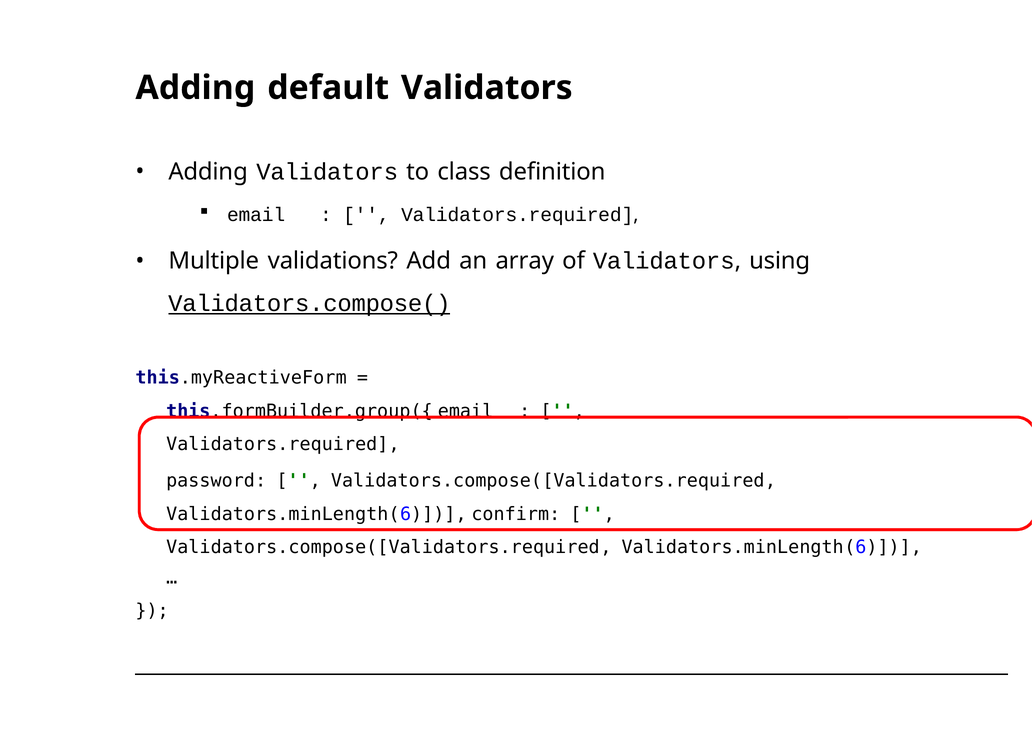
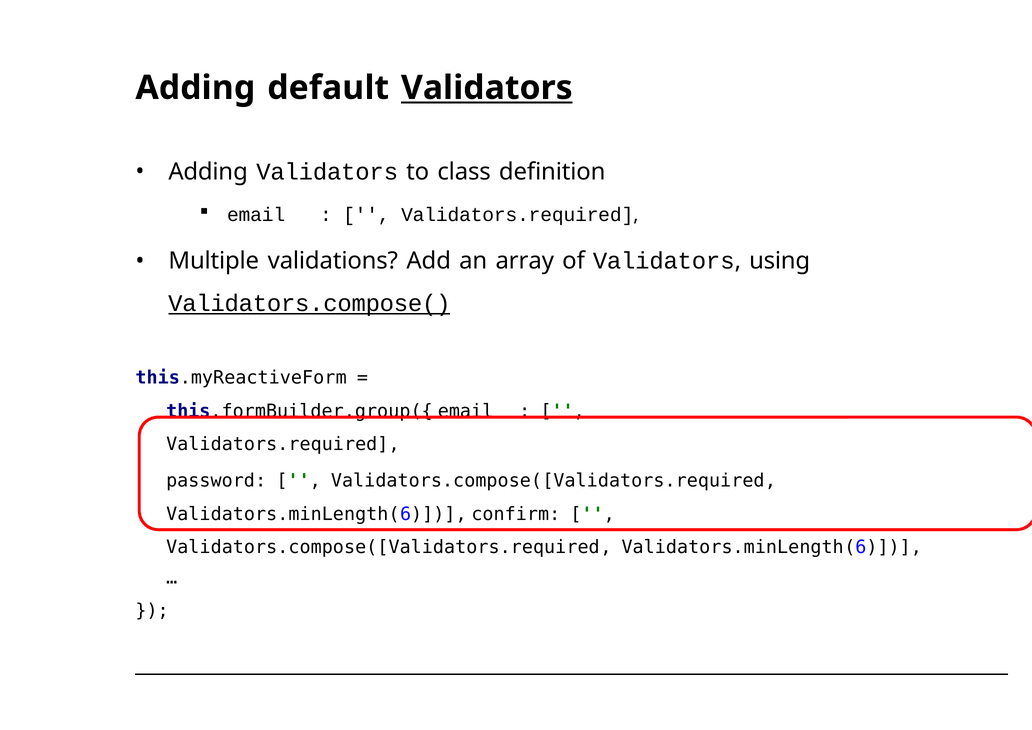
Validators underline: none -> present (487, 88)
